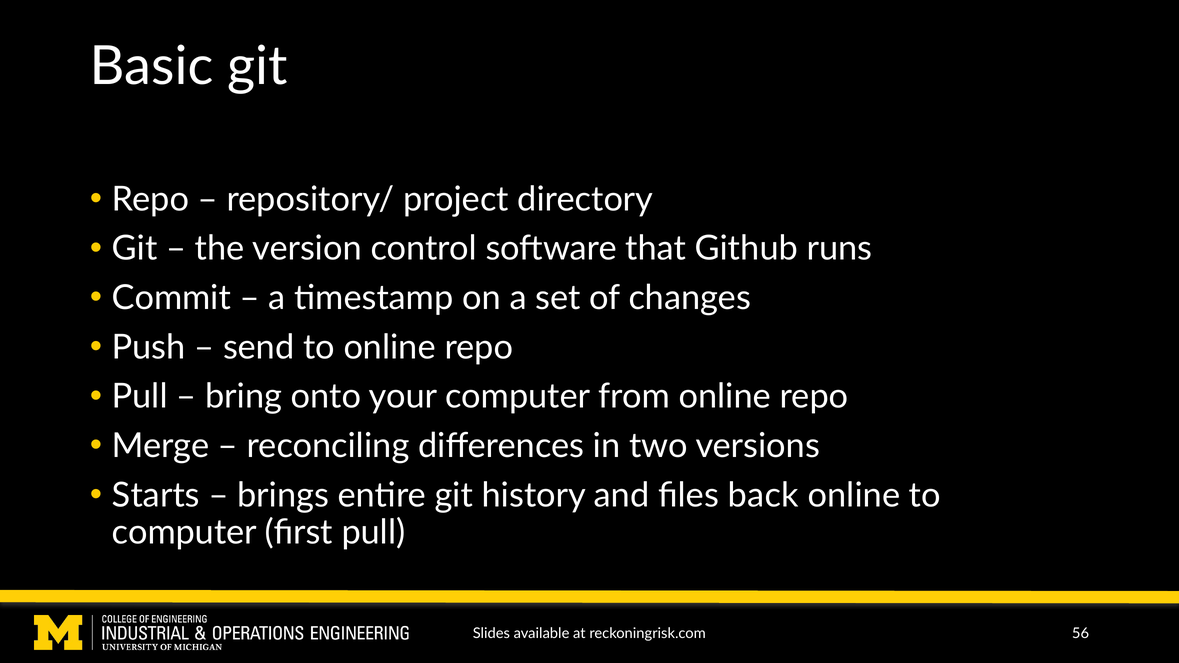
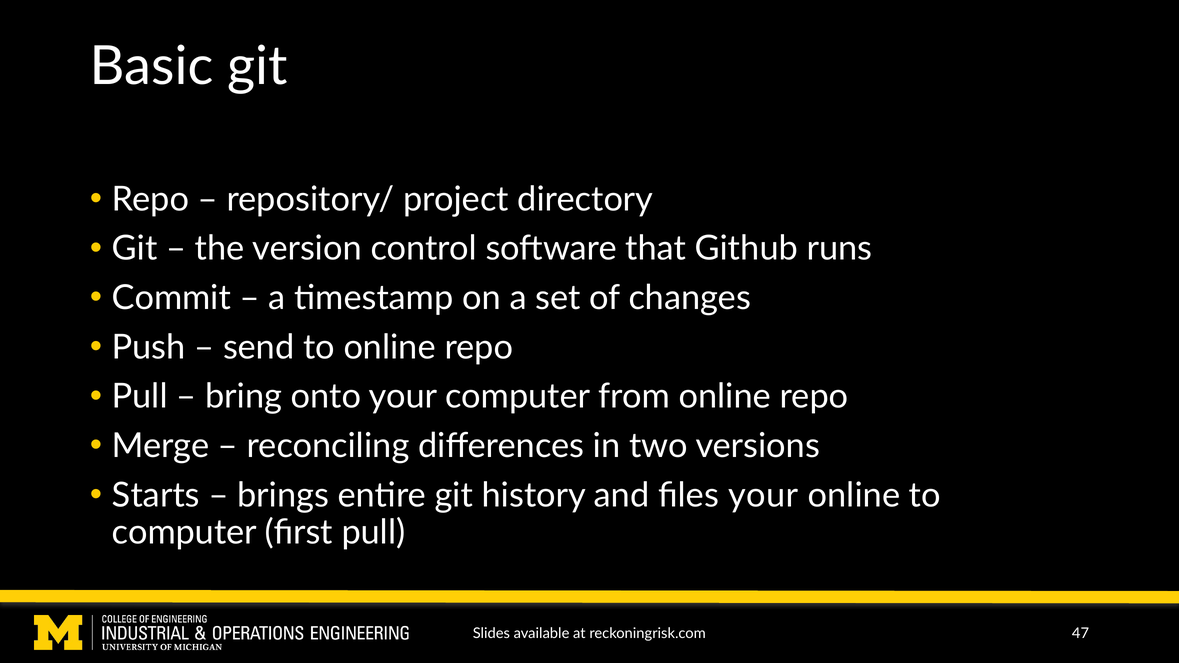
files back: back -> your (763, 495)
56: 56 -> 47 (1081, 633)
